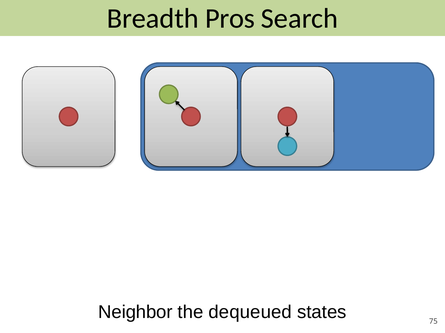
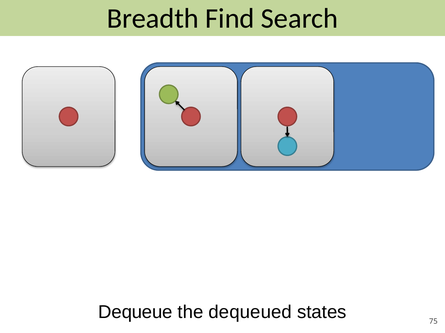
Pros: Pros -> Find (230, 19)
Neighbor: Neighbor -> Dequeue (135, 313)
